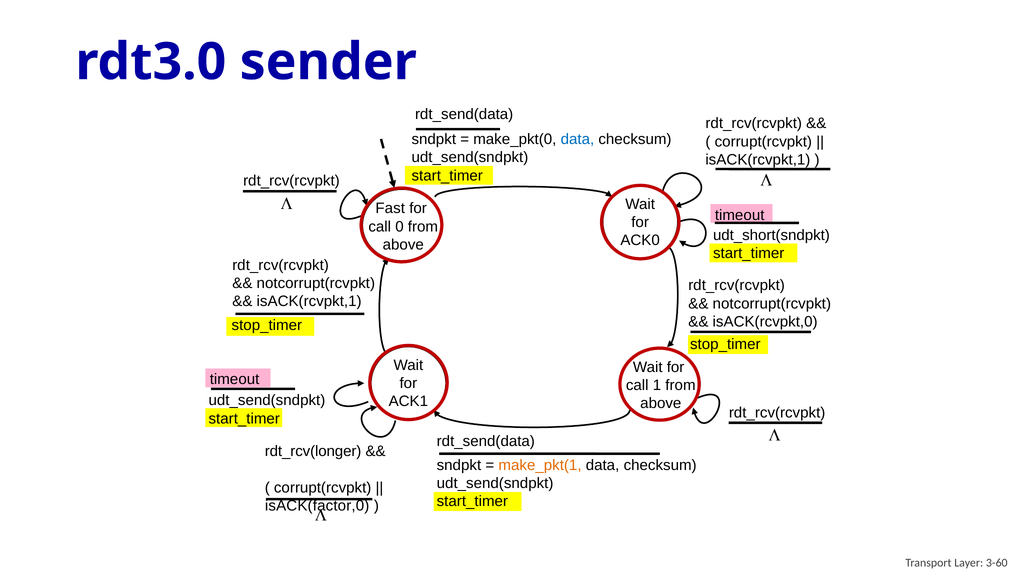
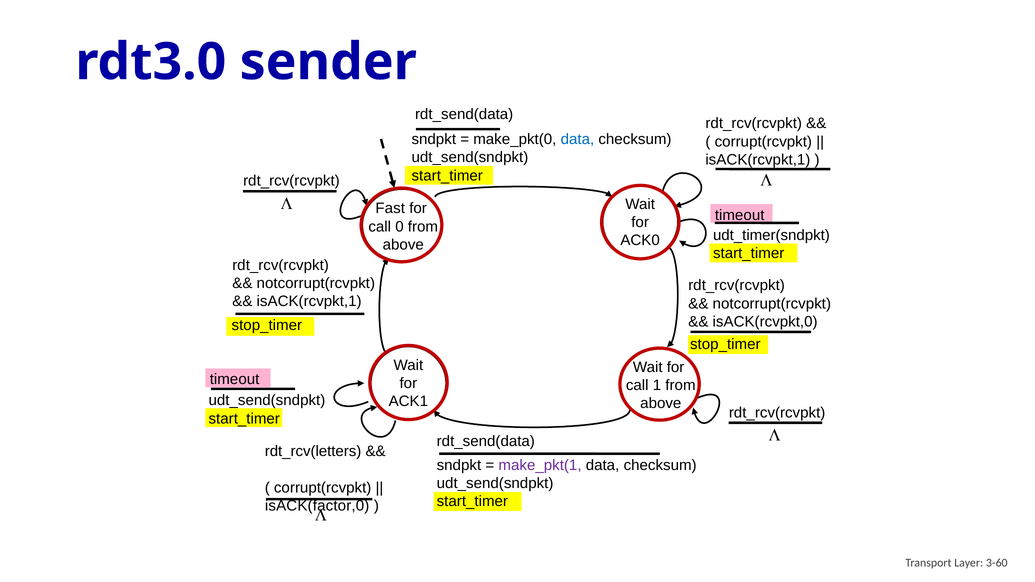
udt_short(sndpkt: udt_short(sndpkt -> udt_timer(sndpkt (771, 235)
rdt_rcv(longer: rdt_rcv(longer -> rdt_rcv(letters (313, 452)
make_pkt(1 colour: orange -> purple (540, 465)
